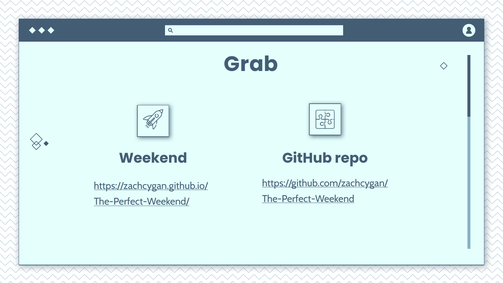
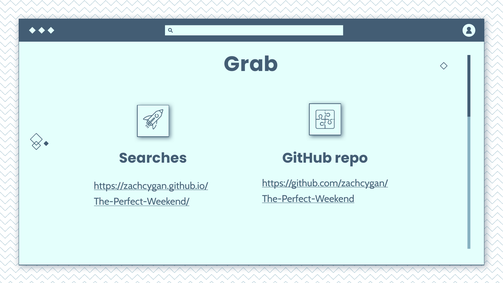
Weekend: Weekend -> Searches (153, 158)
